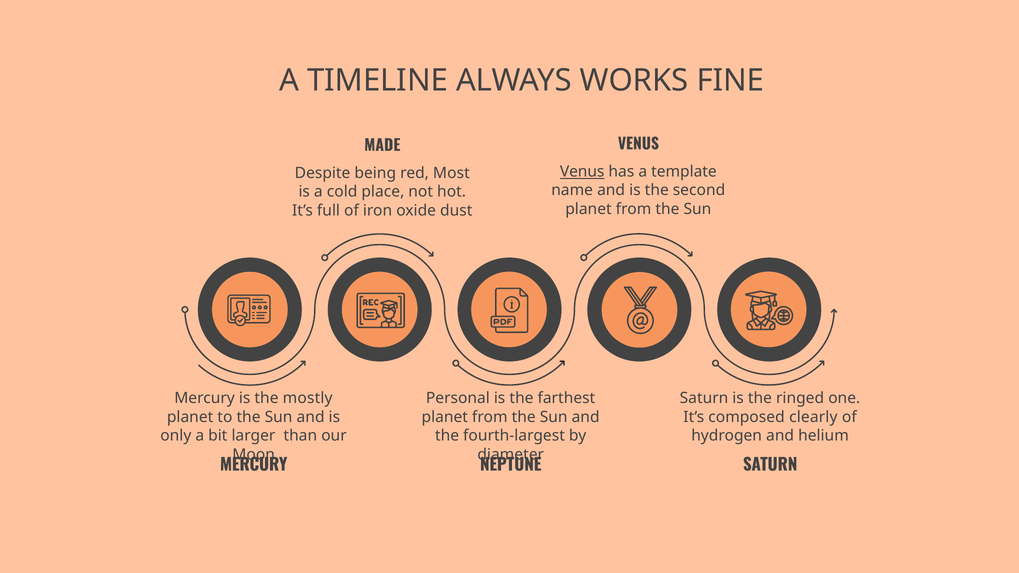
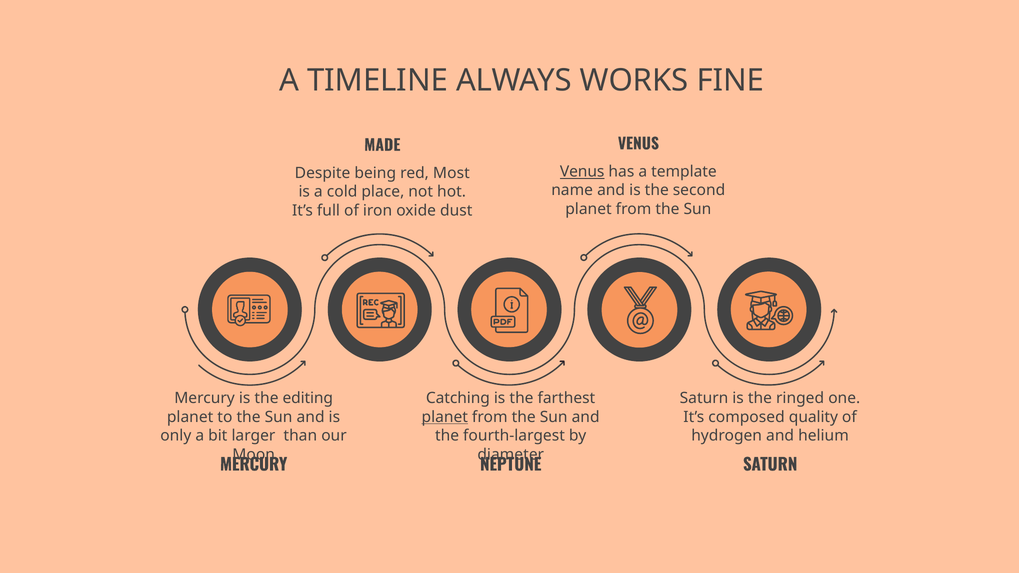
mostly: mostly -> editing (308, 398)
Personal: Personal -> Catching (458, 398)
planet underline: none -> present (445, 417)
clearly: clearly -> quality (813, 417)
